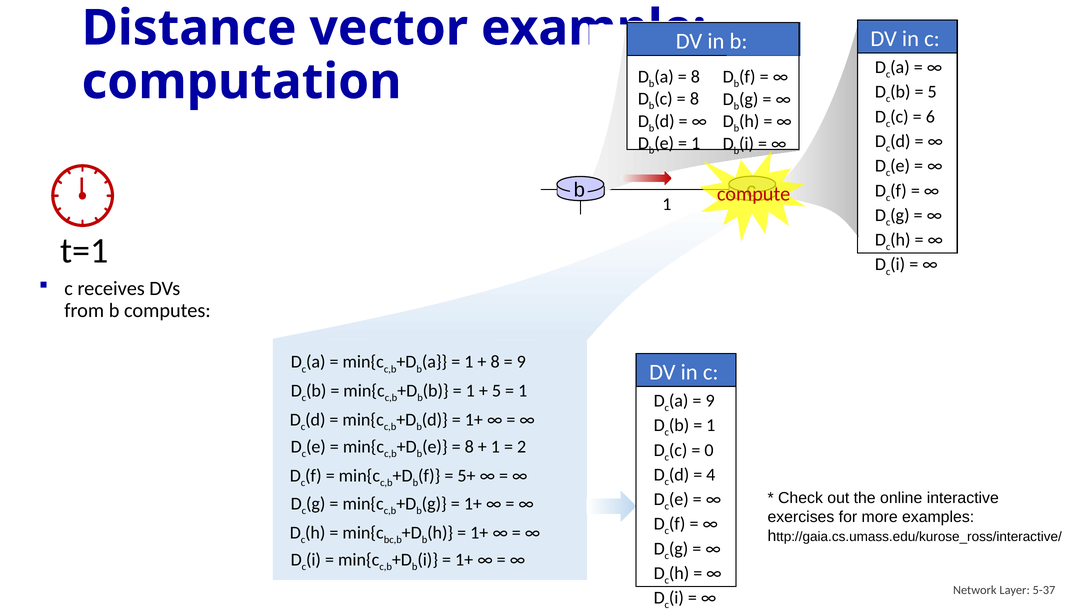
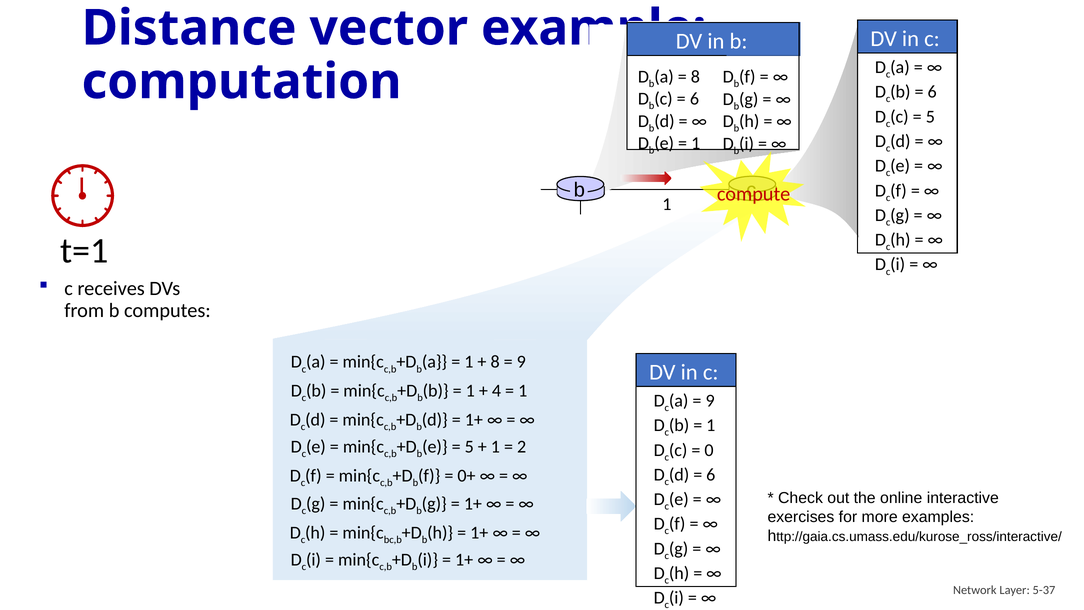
5: 5 -> 6 (932, 92)
8: 8 -> 6 (694, 99)
6: 6 -> 5 (930, 117)
5: 5 -> 4 (497, 391)
8: 8 -> 5 (469, 447)
4: 4 -> 6 (711, 475)
5+: 5+ -> 0+ (466, 476)
